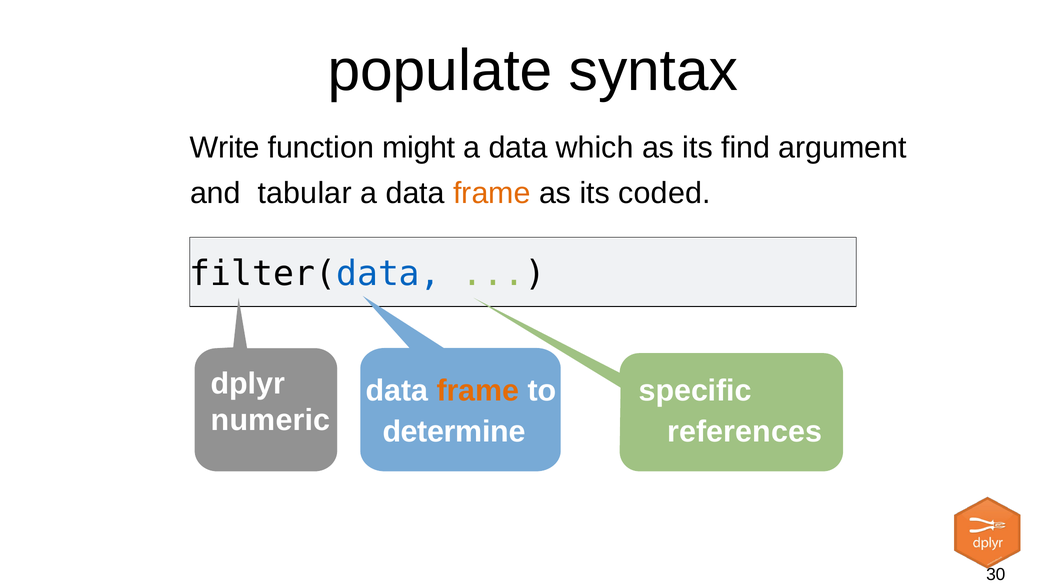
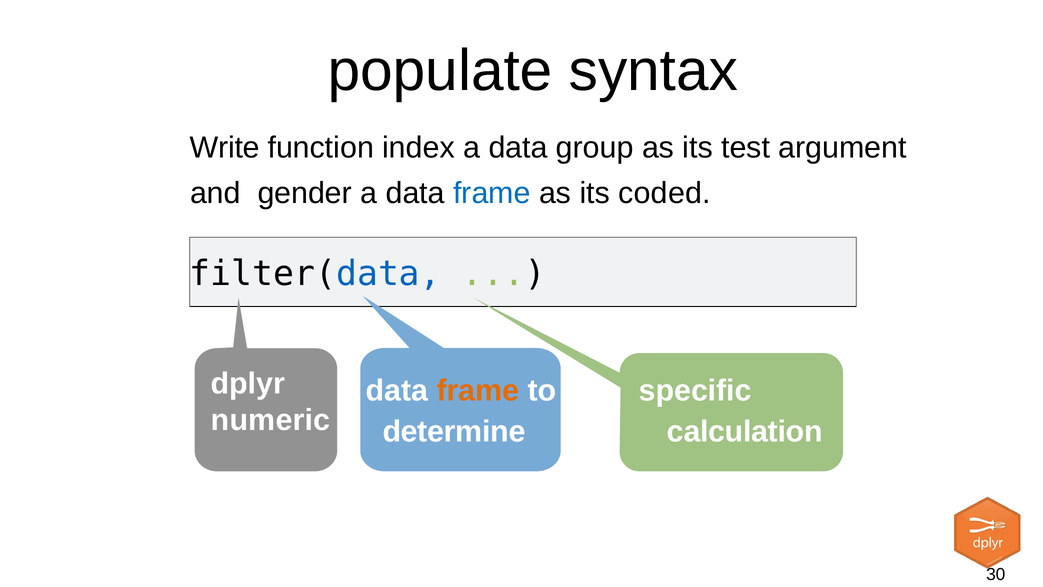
might: might -> index (419, 147)
which: which -> group (595, 147)
find: find -> test (746, 147)
tabular: tabular -> gender (305, 193)
frame colour: orange -> blue (492, 193)
references: references -> calculation (745, 432)
